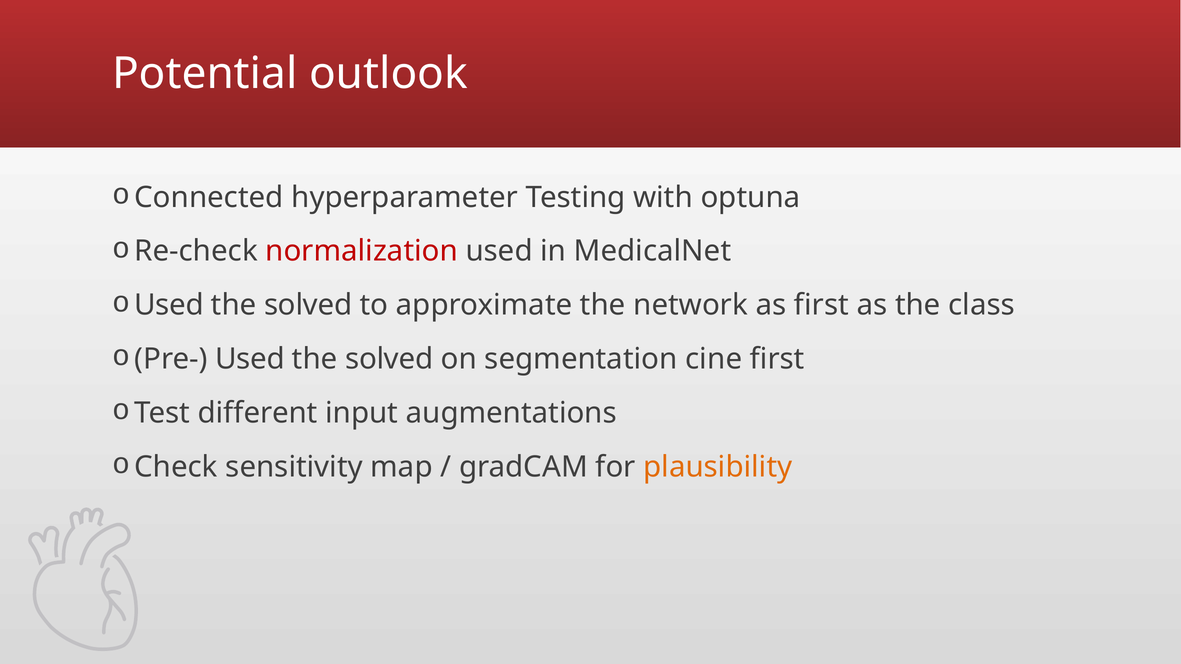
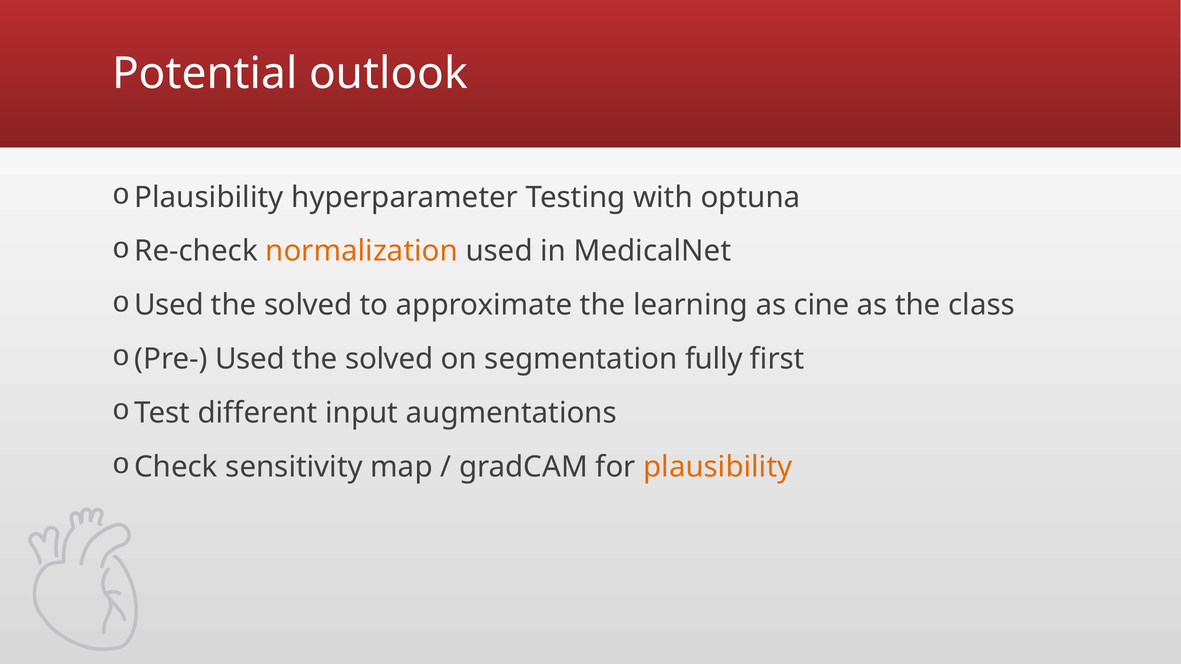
Connected: Connected -> Plausibility (209, 197)
normalization colour: red -> orange (362, 251)
network: network -> learning (691, 305)
as first: first -> cine (822, 305)
cine: cine -> fully (714, 359)
